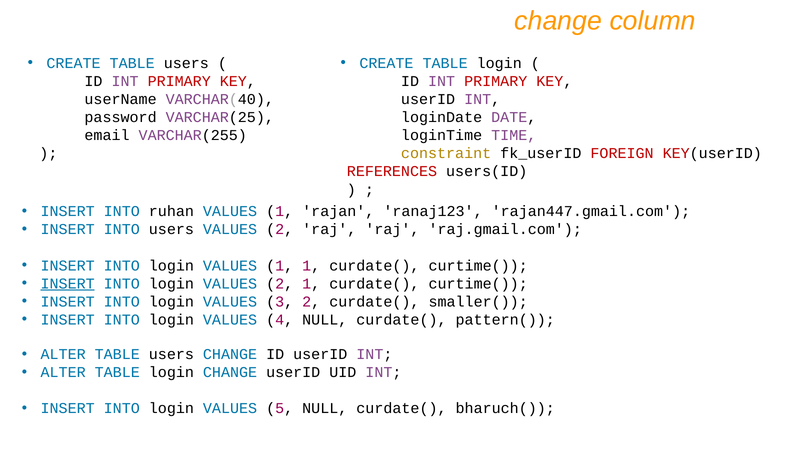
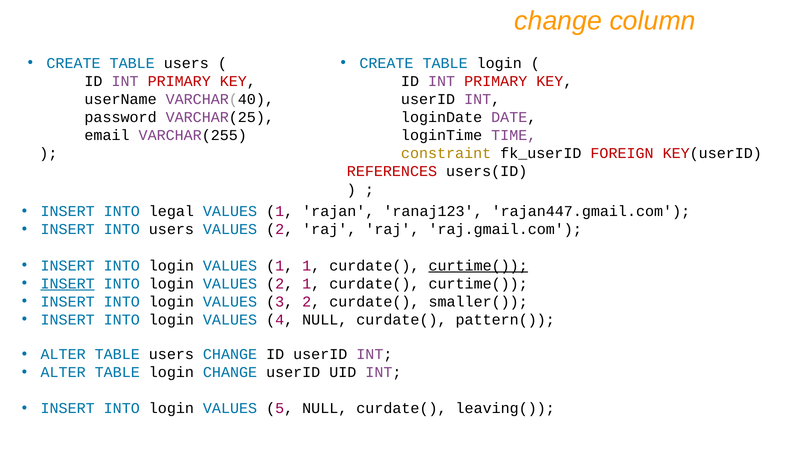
ruhan: ruhan -> legal (171, 212)
curtime( underline: none -> present (478, 266)
bharuch(: bharuch( -> leaving( (505, 408)
